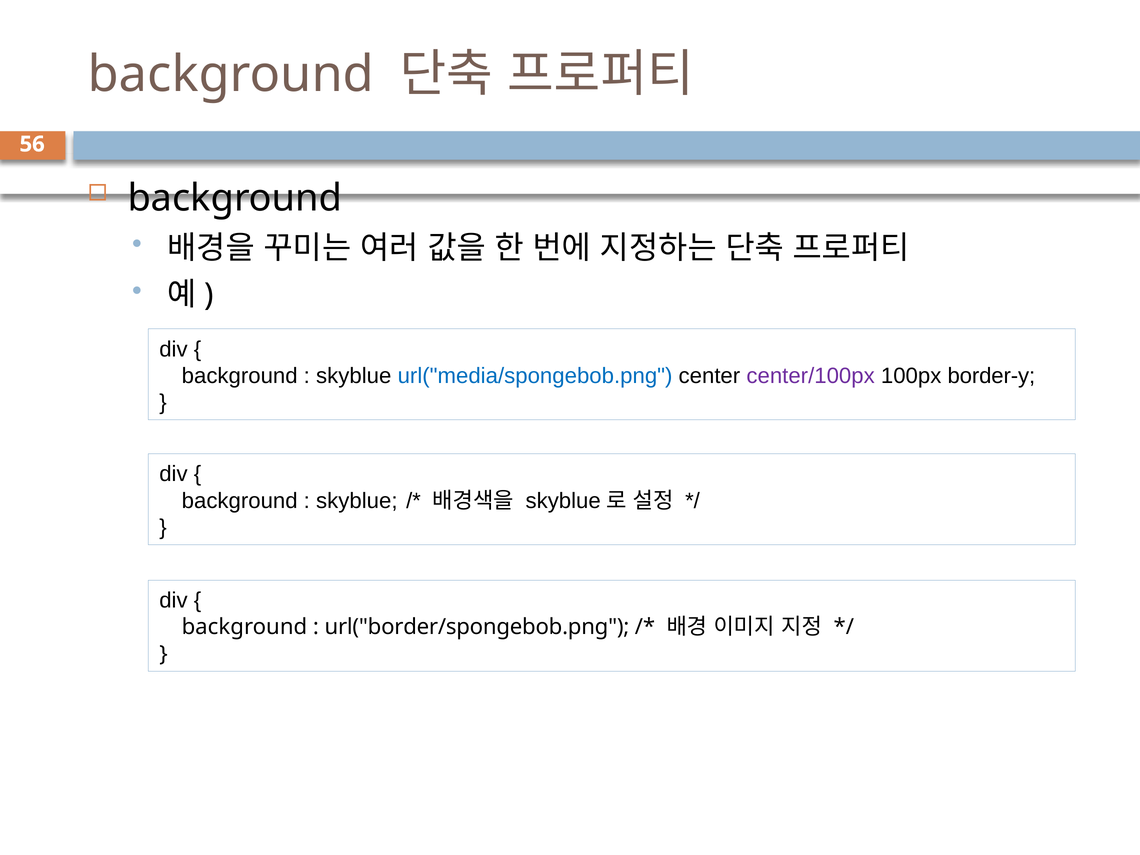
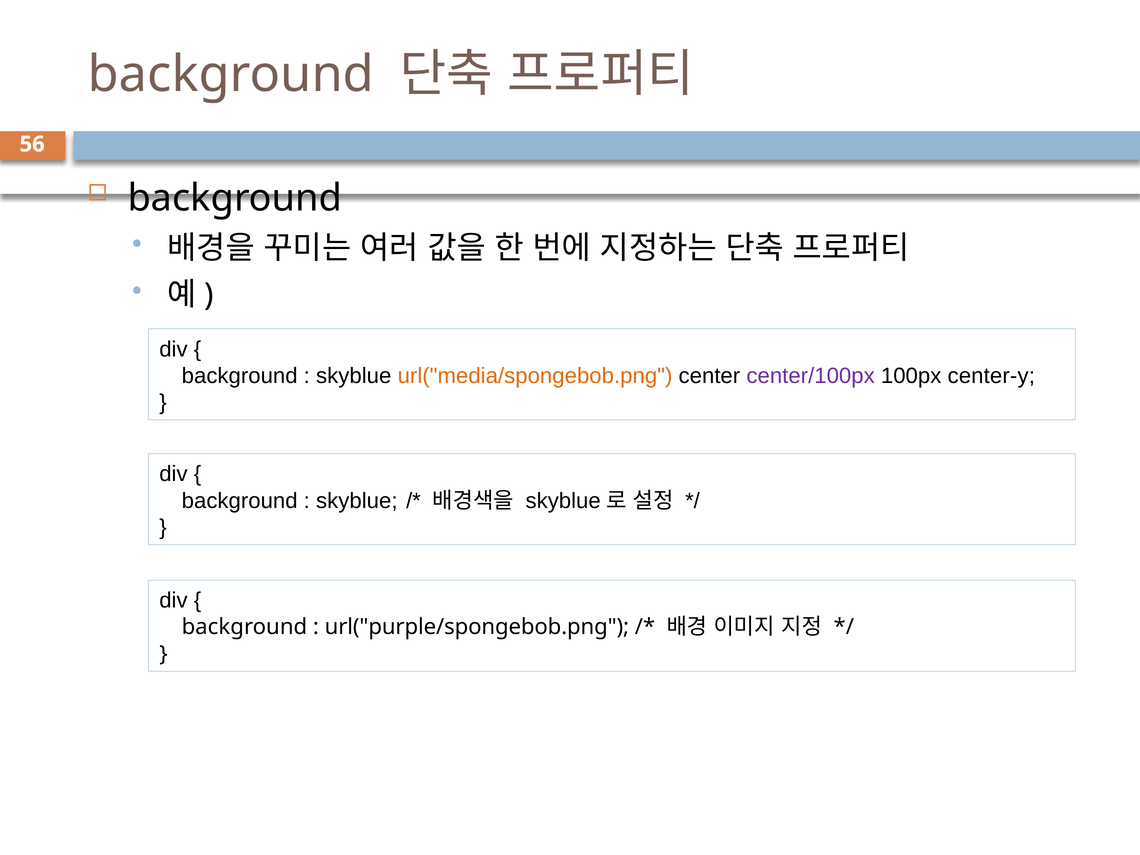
url("media/spongebob.png colour: blue -> orange (535, 376)
border-y: border-y -> center-y (991, 376)
url("border/spongebob.png: url("border/spongebob.png -> url("purple/spongebob.png (477, 627)
